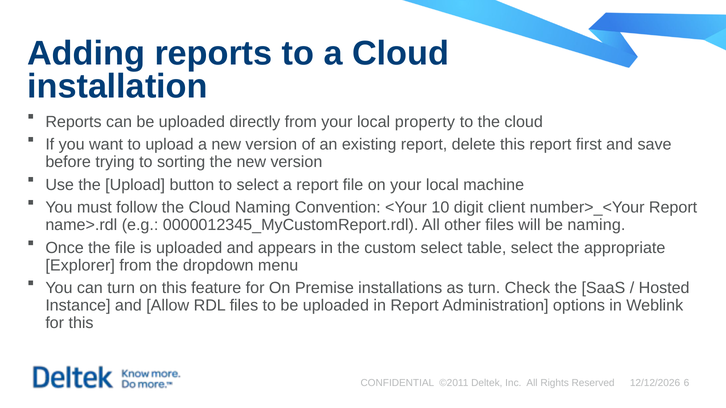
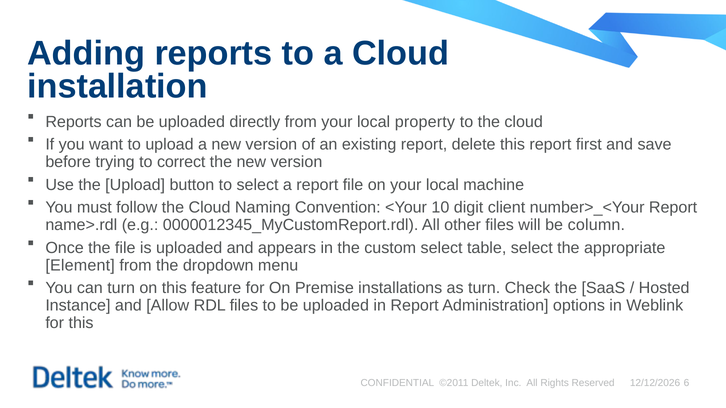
sorting: sorting -> correct (181, 162)
be naming: naming -> column (596, 225)
Explorer: Explorer -> Element (80, 266)
